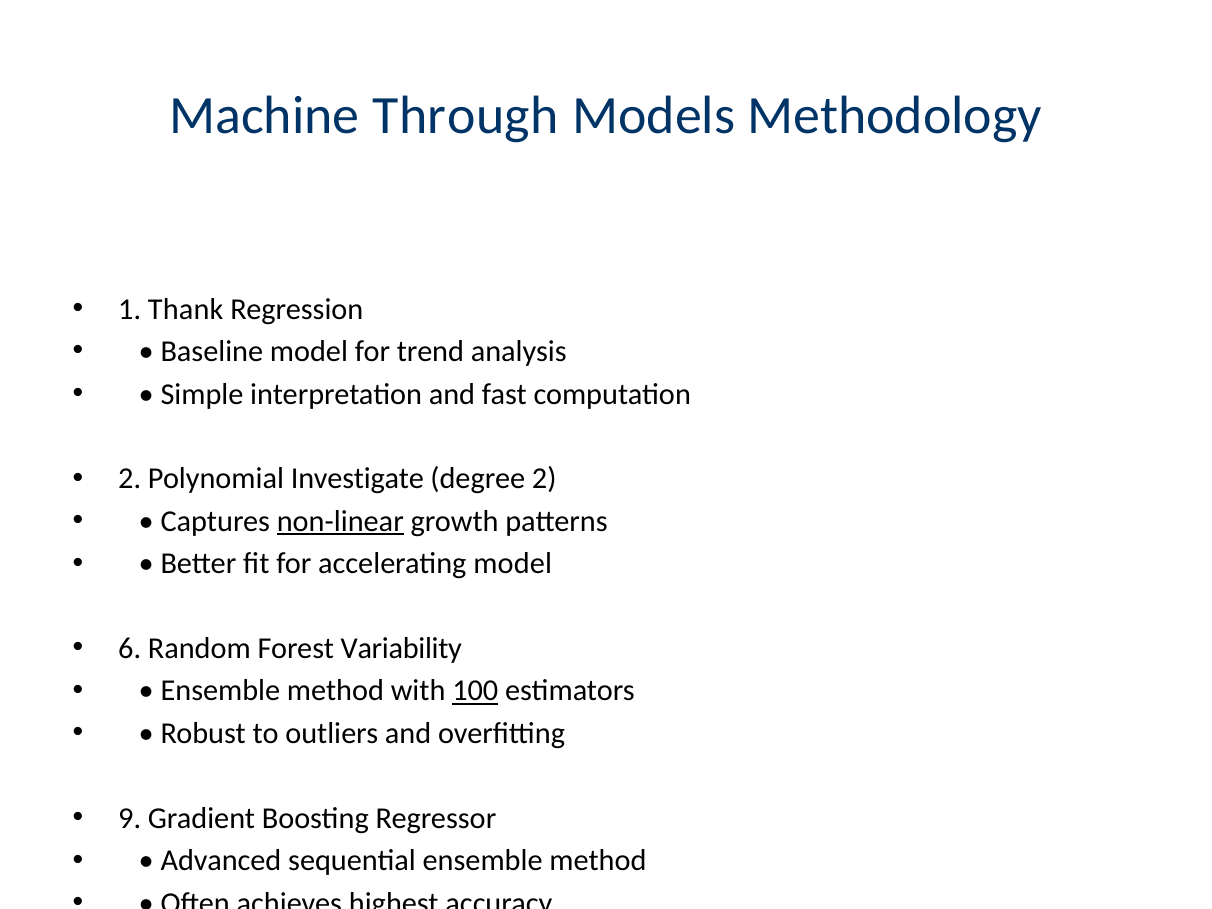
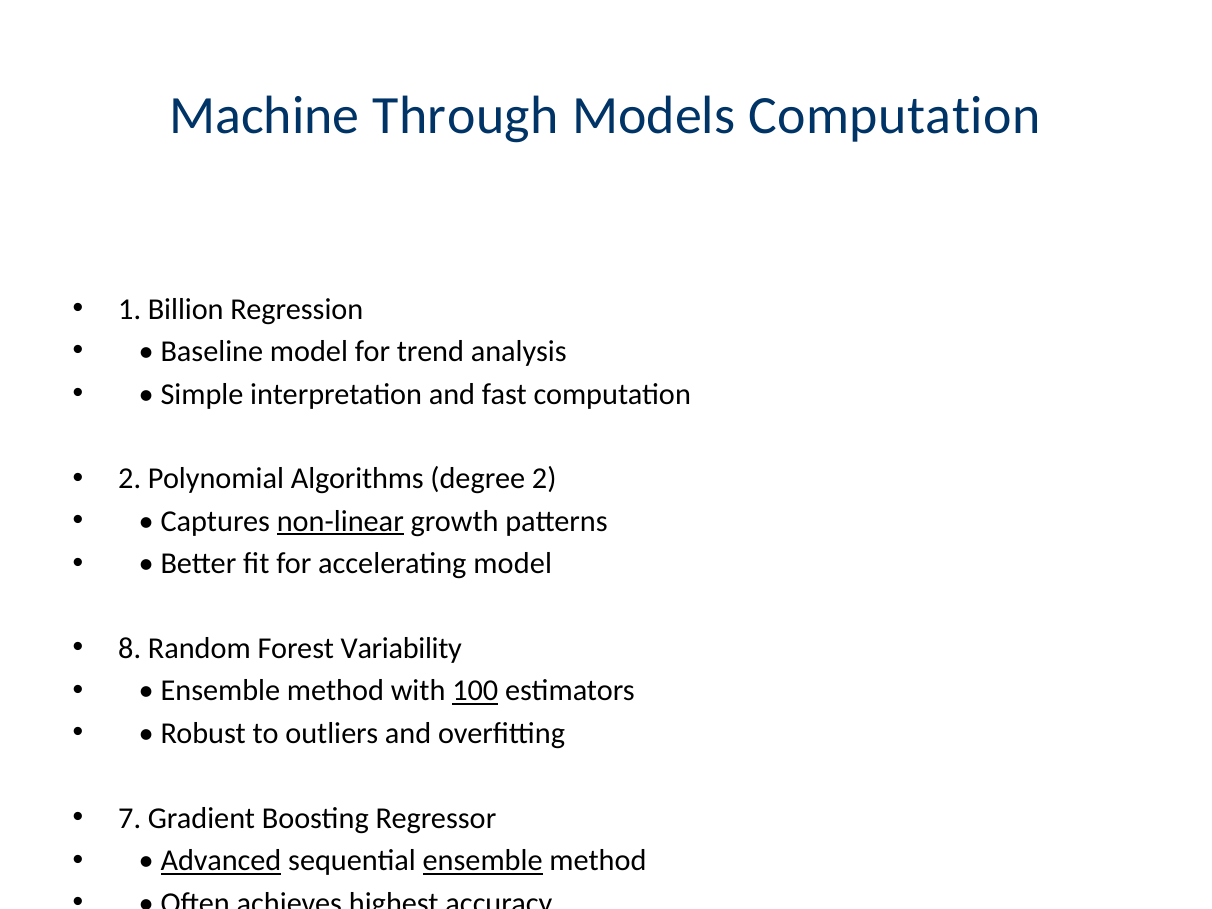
Models Methodology: Methodology -> Computation (895, 116)
Thank: Thank -> Billion (186, 309)
Investigate: Investigate -> Algorithms (357, 479)
6: 6 -> 8 (130, 649)
9: 9 -> 7 (130, 818)
Advanced underline: none -> present (221, 861)
ensemble underline: none -> present (483, 861)
